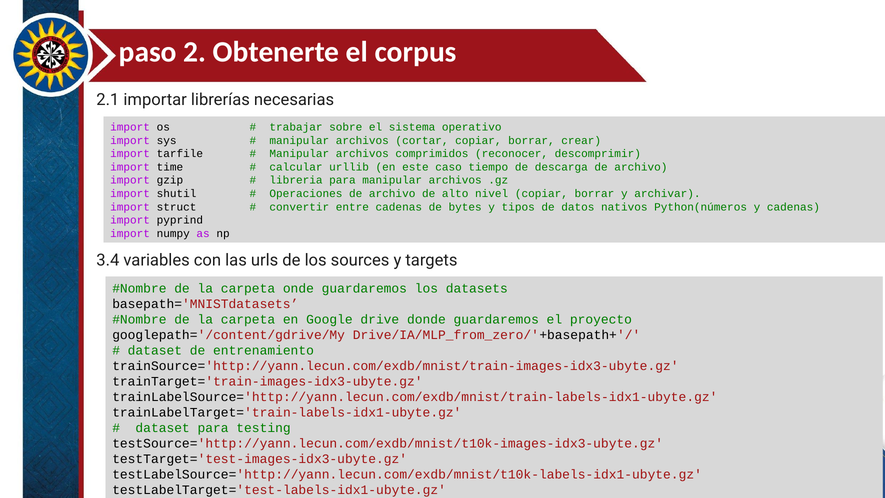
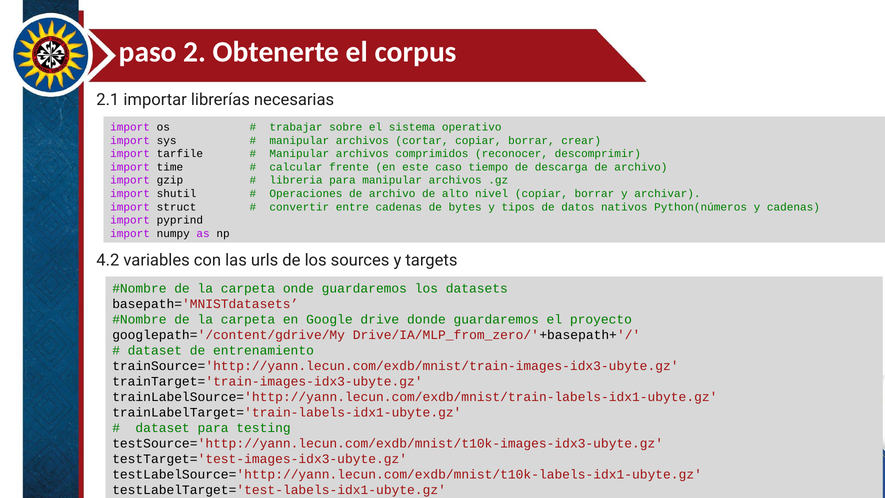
urllib: urllib -> frente (349, 167)
3.4: 3.4 -> 4.2 (108, 260)
